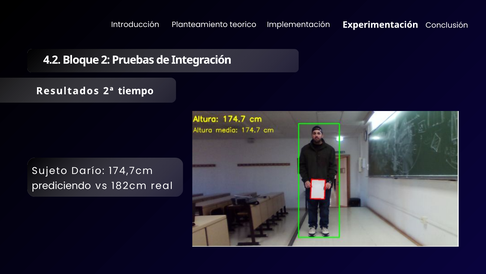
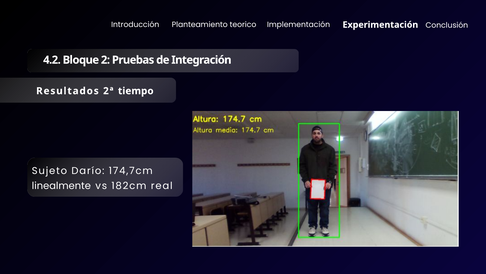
prediciendo: prediciendo -> linealmente (61, 185)
